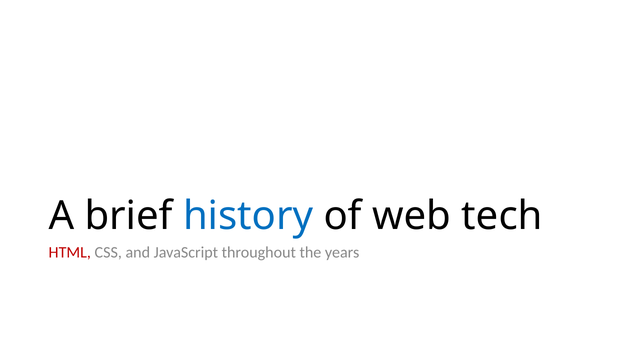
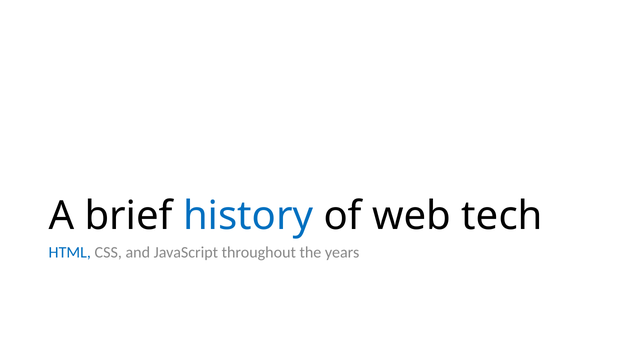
HTML colour: red -> blue (70, 253)
